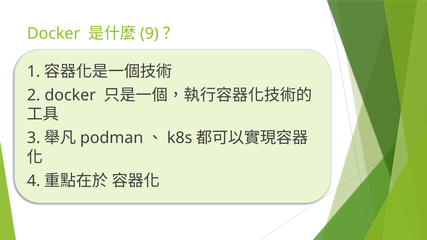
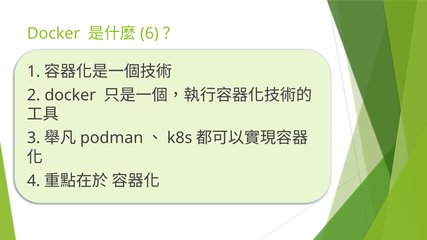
9: 9 -> 6 (149, 34)
